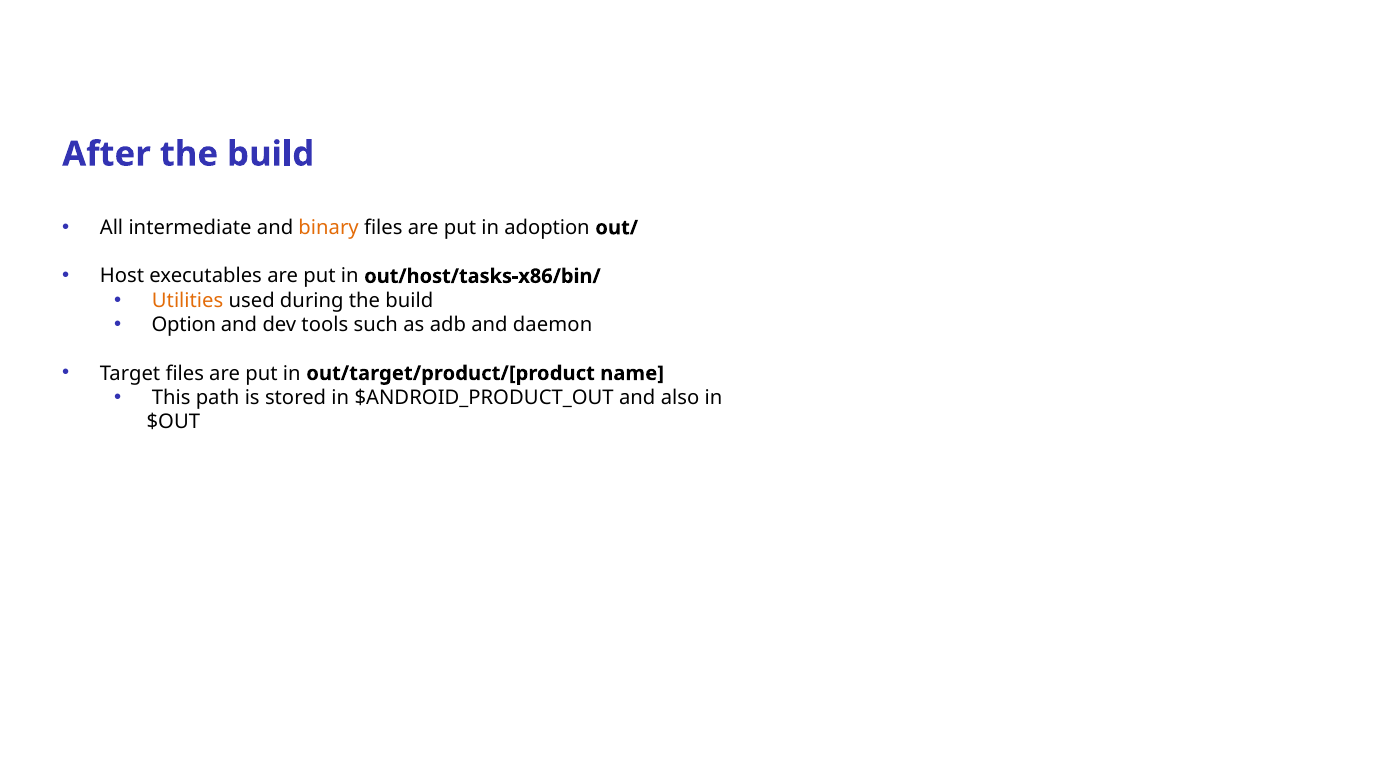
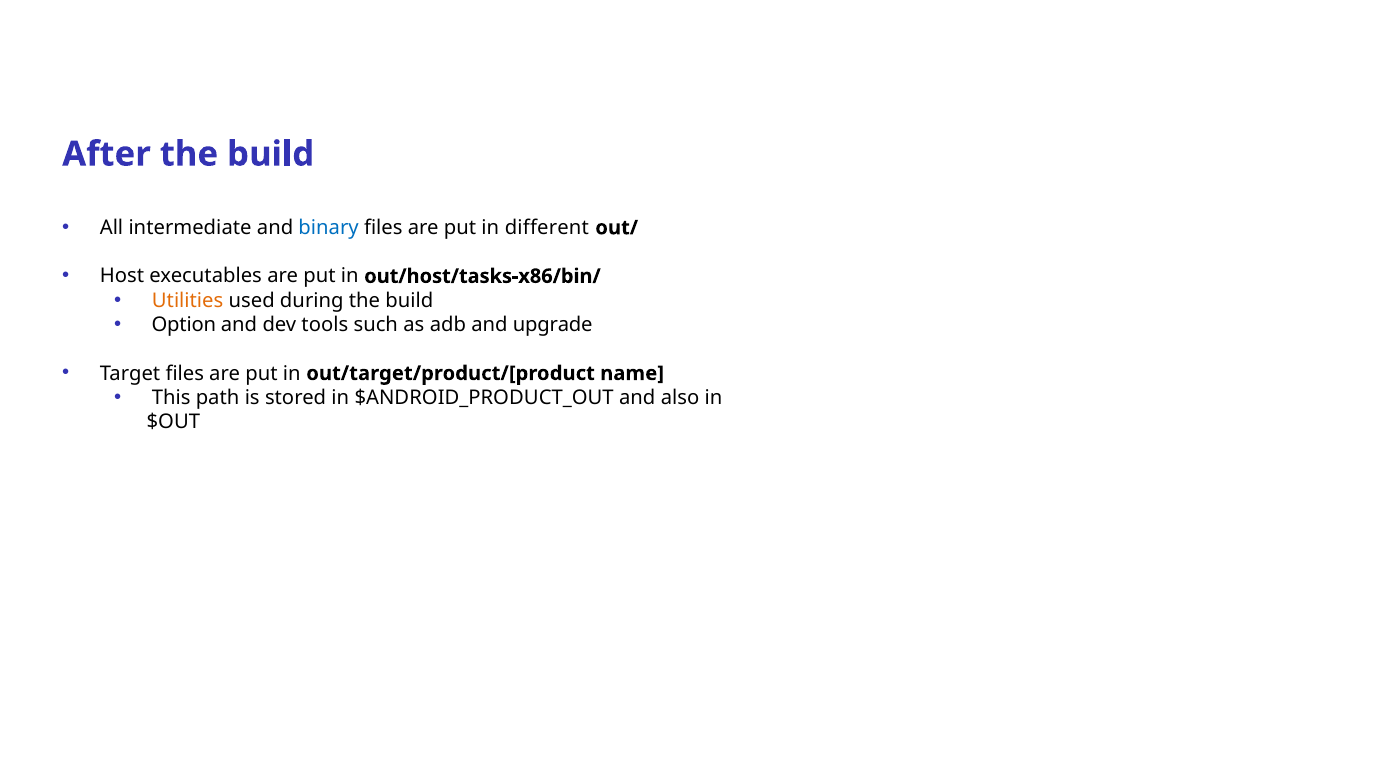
binary colour: orange -> blue (329, 228)
adoption: adoption -> different (547, 228)
daemon: daemon -> upgrade (553, 325)
